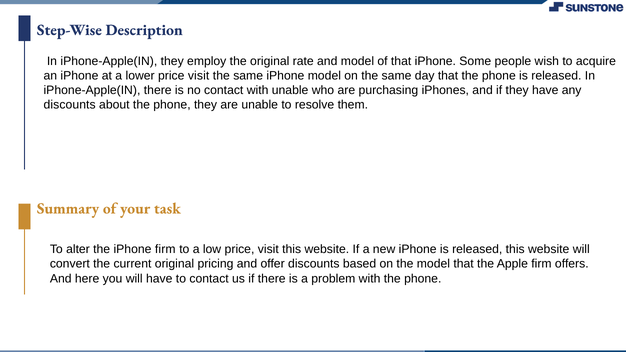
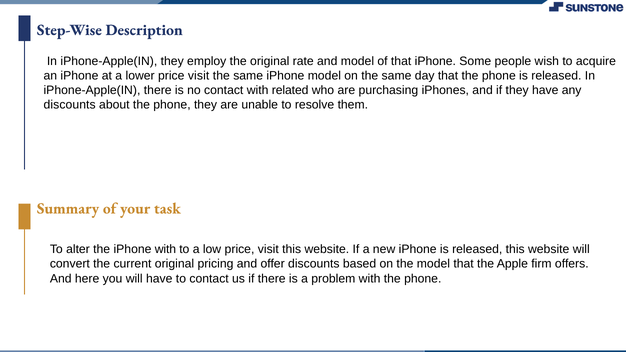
with unable: unable -> related (290, 90)
iPhone firm: firm -> with (165, 249)
